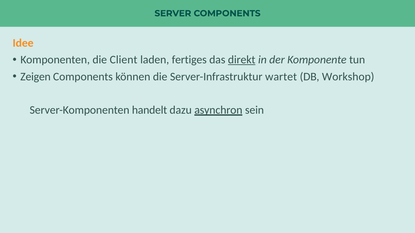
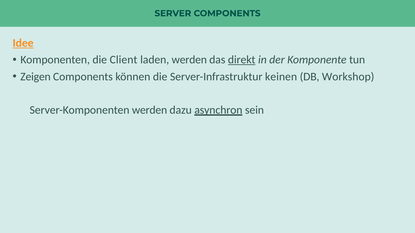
Idee underline: none -> present (23, 43)
laden fertiges: fertiges -> werden (189, 60)
wartet: wartet -> keinen (281, 77)
handelt: handelt -> werden (150, 110)
